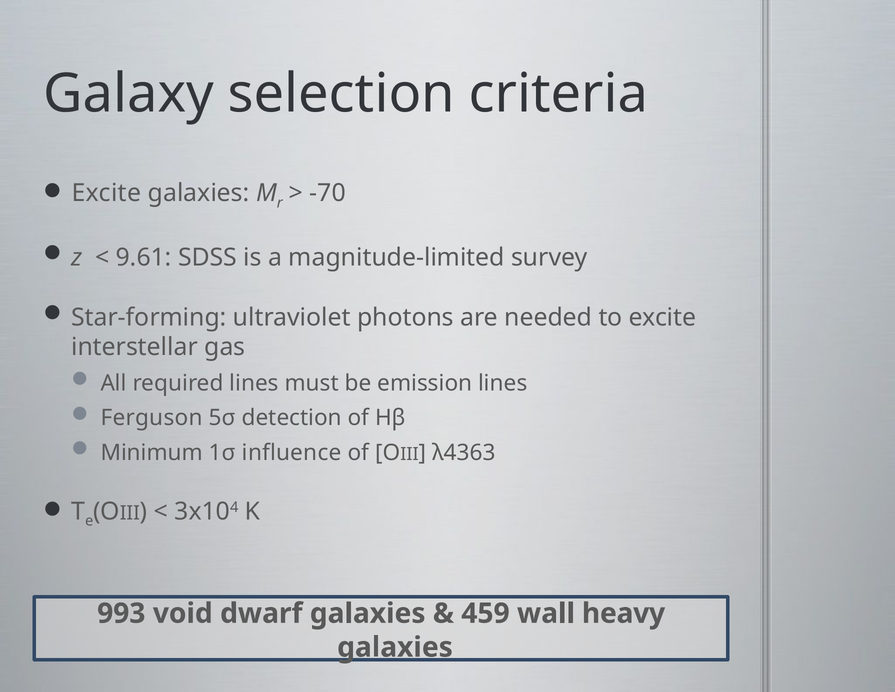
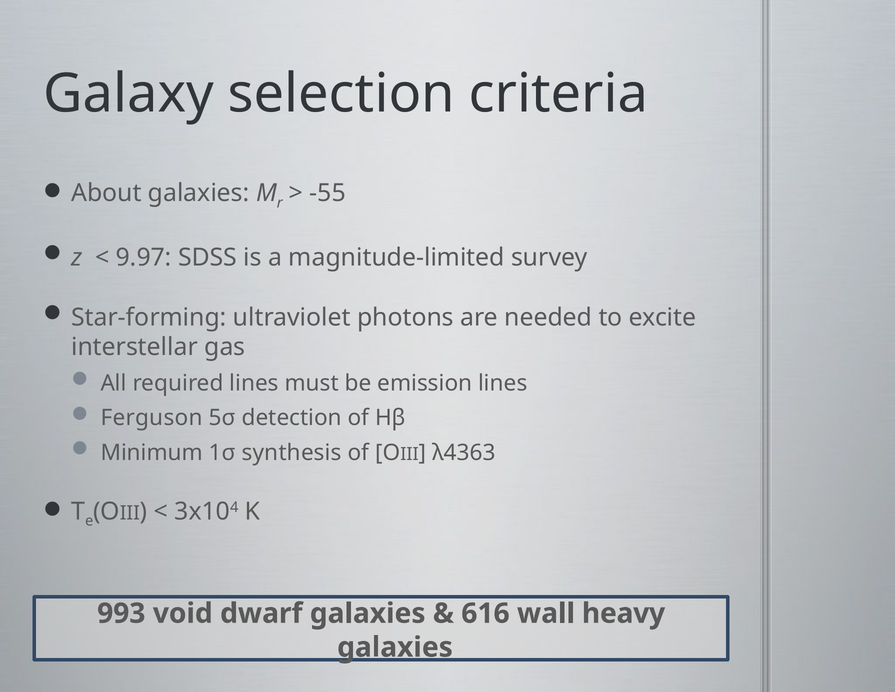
Excite: Excite -> About (106, 193)
-70: -70 -> -55 (328, 193)
9.61: 9.61 -> 9.97 (144, 257)
influence: influence -> synthesis (292, 452)
459: 459 -> 616 (485, 613)
